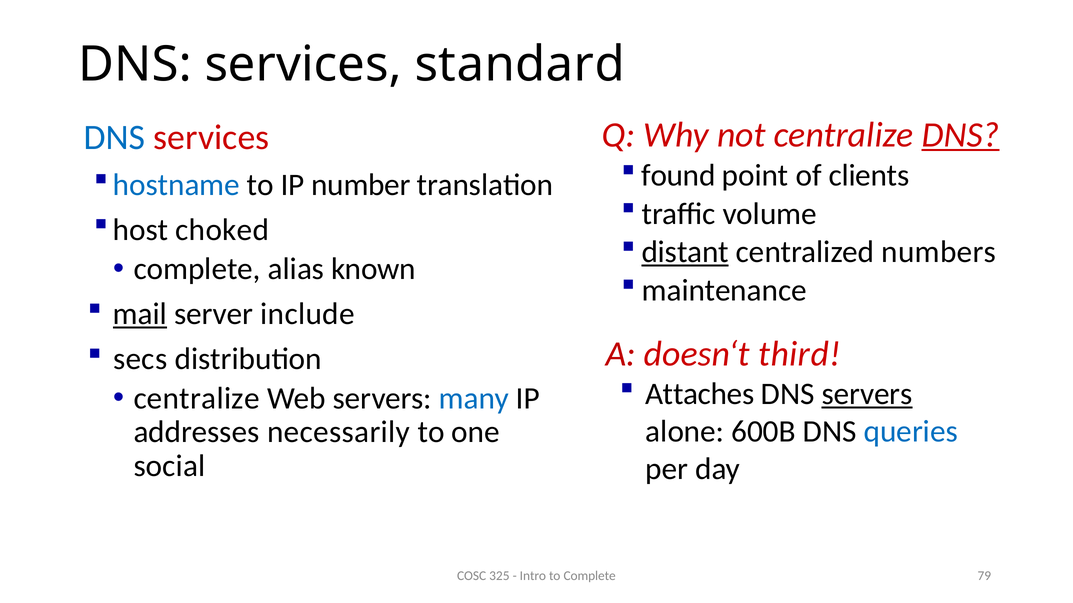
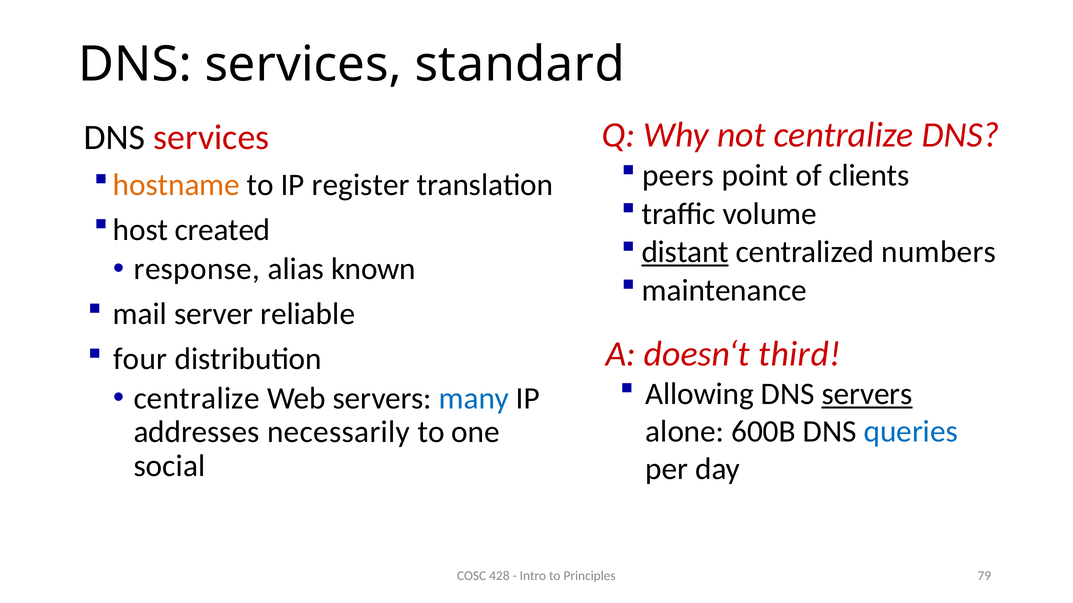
DNS underline: present -> none (961, 135)
DNS colour: blue -> black (115, 137)
found: found -> peers (678, 176)
hostname colour: blue -> orange (176, 185)
number: number -> register (361, 185)
choked: choked -> created (223, 230)
complete: complete -> response (197, 269)
mail underline: present -> none (140, 314)
include: include -> reliable (308, 314)
secs: secs -> four (140, 359)
Attaches: Attaches -> Allowing (700, 394)
325: 325 -> 428 (499, 576)
to Complete: Complete -> Principles (590, 576)
